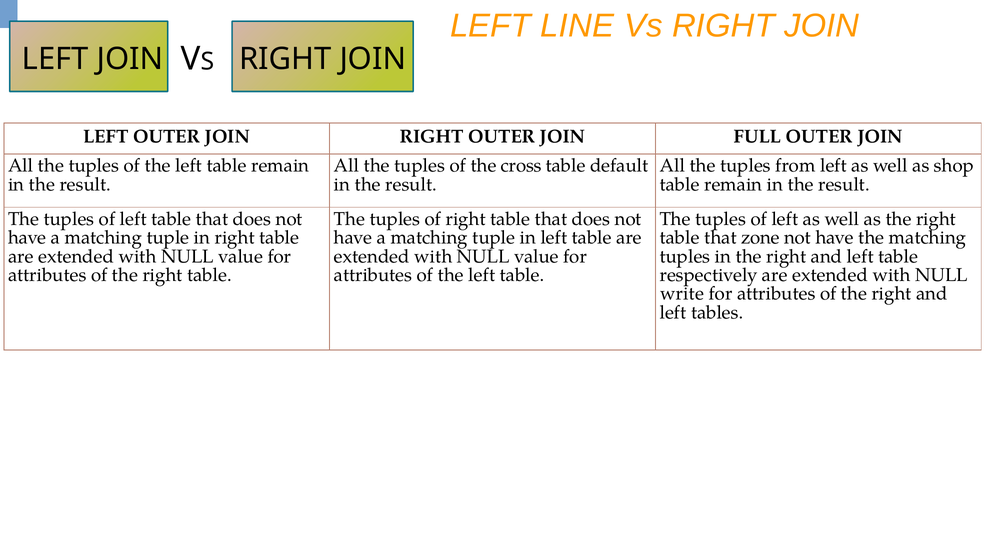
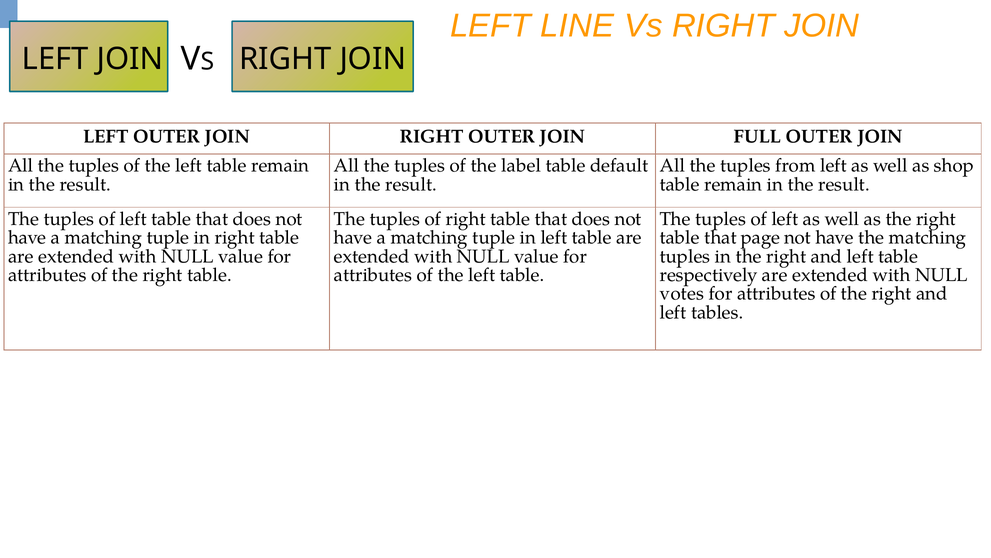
cross: cross -> label (521, 165)
zone: zone -> page (761, 237)
write: write -> votes (682, 294)
